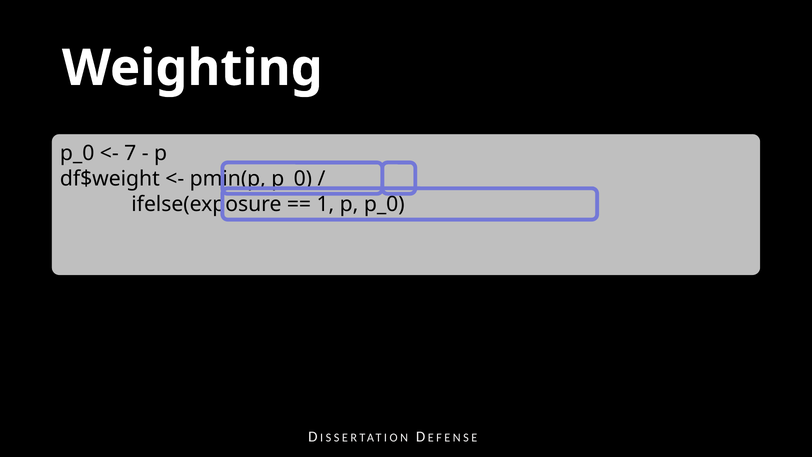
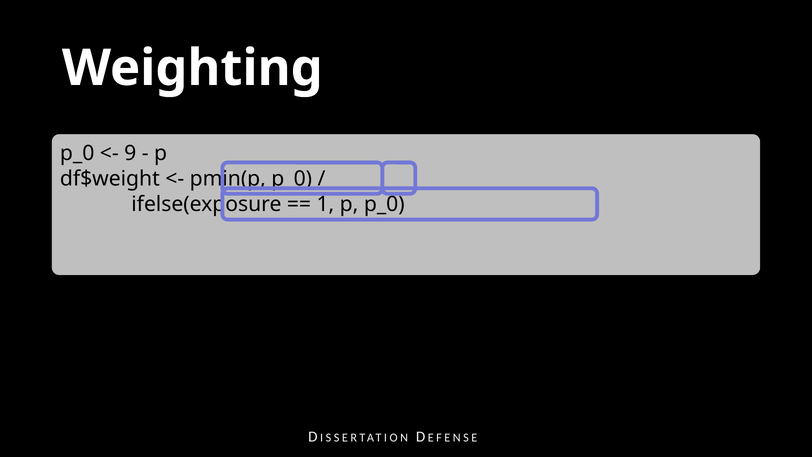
7: 7 -> 9 (130, 153)
